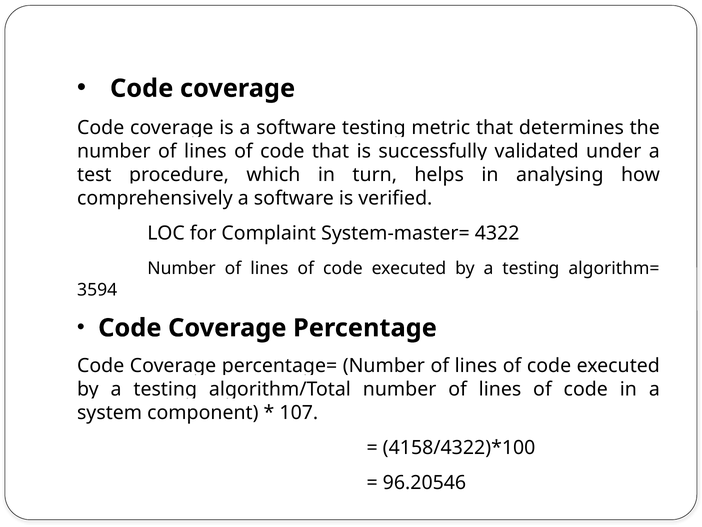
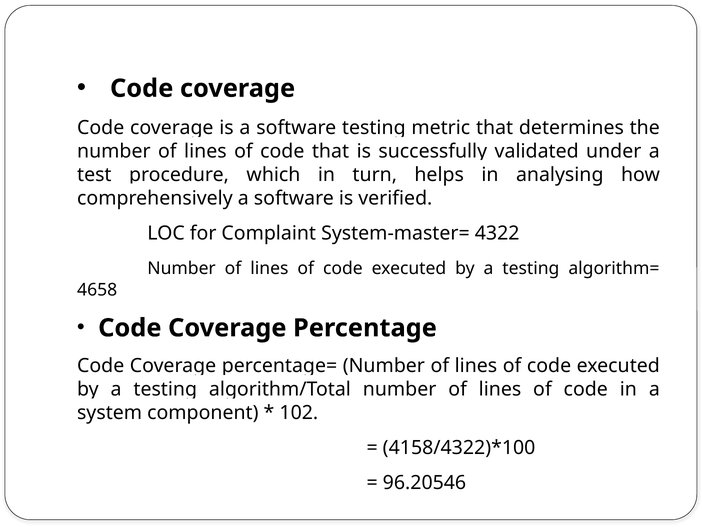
3594: 3594 -> 4658 (97, 290)
107: 107 -> 102 (299, 413)
